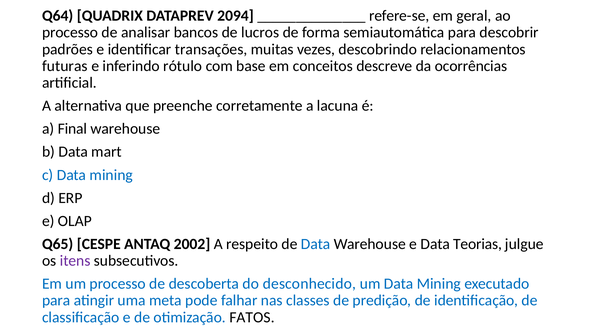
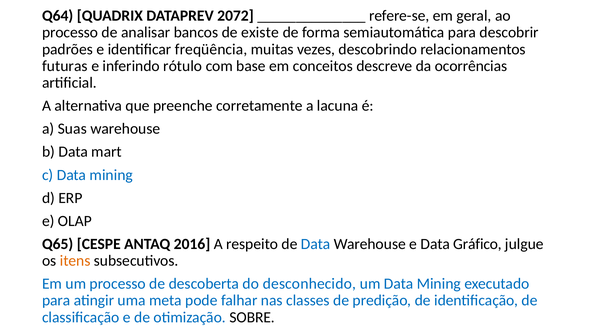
2094: 2094 -> 2072 (235, 16)
lucros: lucros -> existe (260, 32)
transações: transações -> freqüência (211, 49)
Final: Final -> Suas (72, 129)
2002: 2002 -> 2016 (192, 244)
Teorias: Teorias -> Gráfico (478, 244)
itens colour: purple -> orange (75, 261)
FATOS: FATOS -> SOBRE (252, 318)
